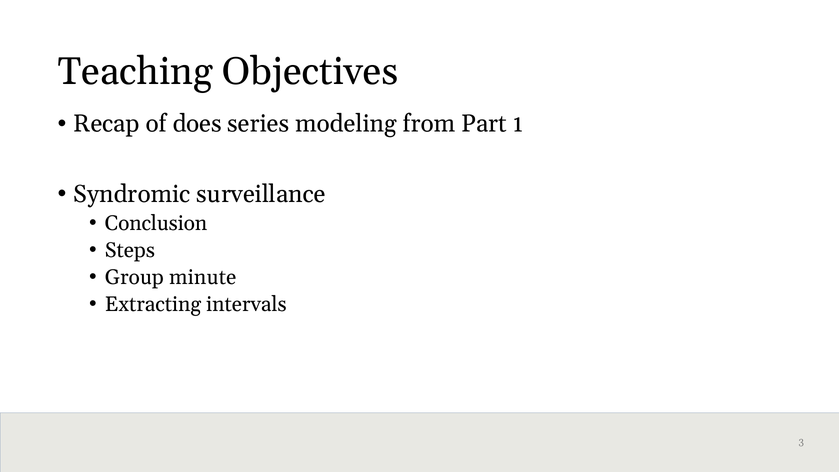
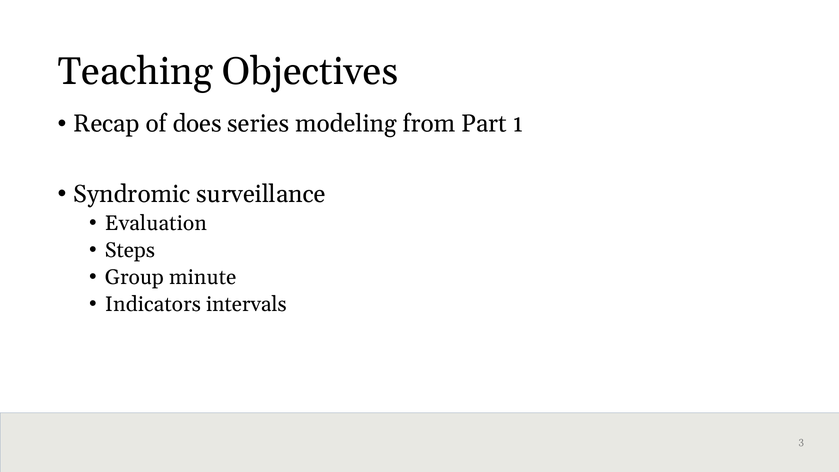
Conclusion: Conclusion -> Evaluation (156, 223)
Extracting: Extracting -> Indicators (153, 304)
